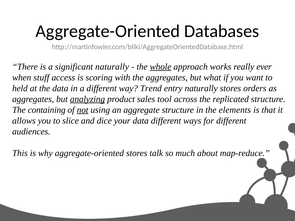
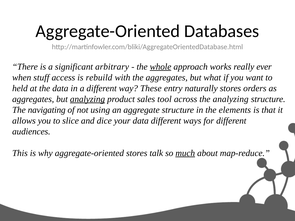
significant naturally: naturally -> arbitrary (112, 67)
scoring: scoring -> rebuild (99, 78)
Trend: Trend -> These (151, 88)
the replicated: replicated -> analyzing (231, 99)
containing: containing -> navigating (47, 110)
not underline: present -> none (83, 110)
much underline: none -> present (185, 153)
